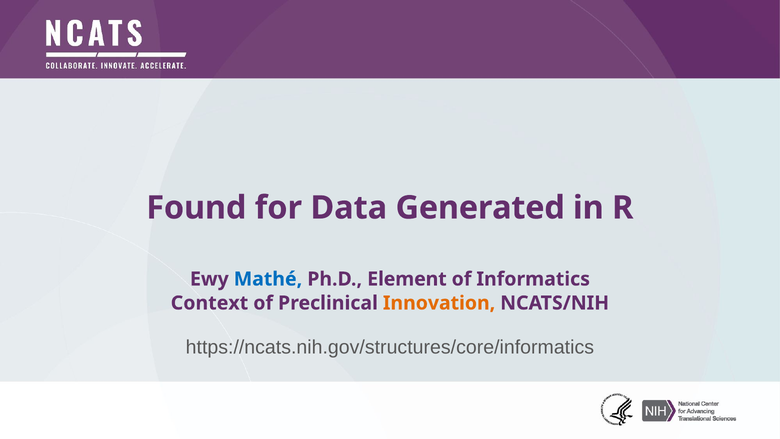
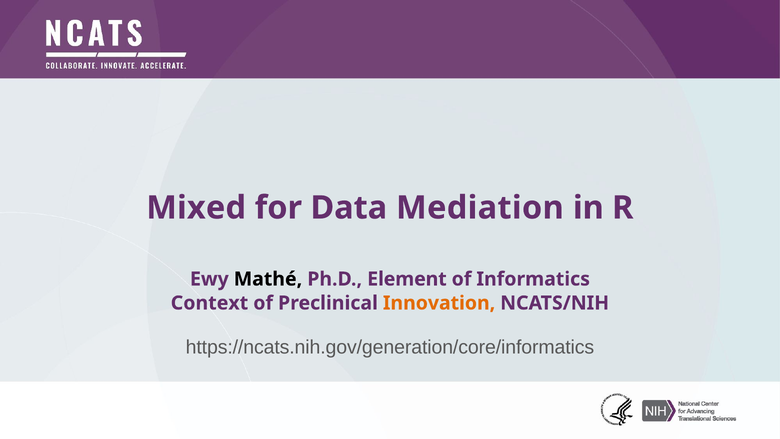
Found: Found -> Mixed (196, 208)
Generated: Generated -> Mediation (480, 208)
Mathé colour: blue -> black (268, 279)
https://ncats.nih.gov/structures/core/informatics: https://ncats.nih.gov/structures/core/informatics -> https://ncats.nih.gov/generation/core/informatics (390, 347)
